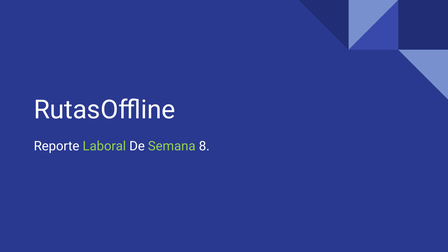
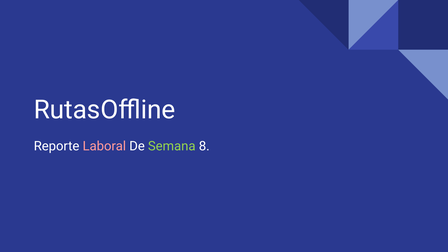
Laboral colour: light green -> pink (104, 146)
